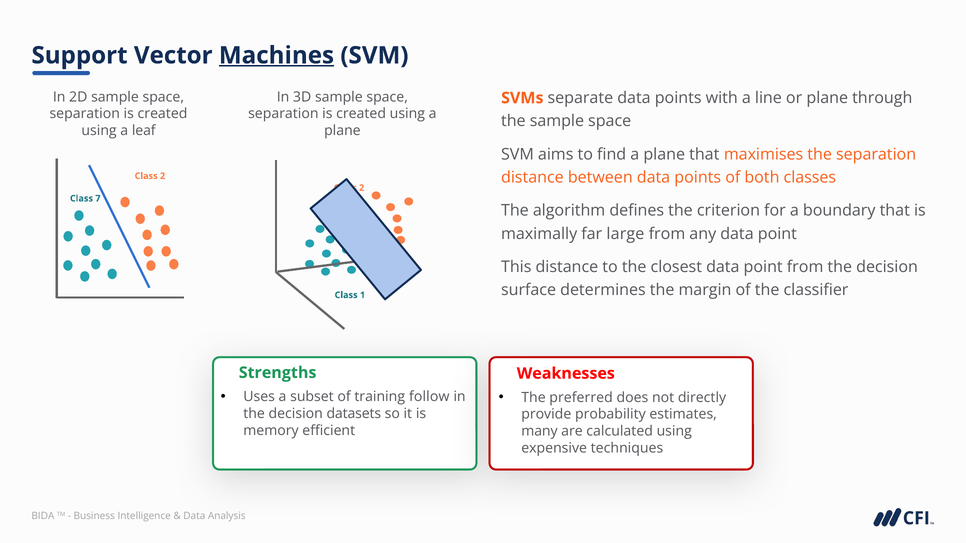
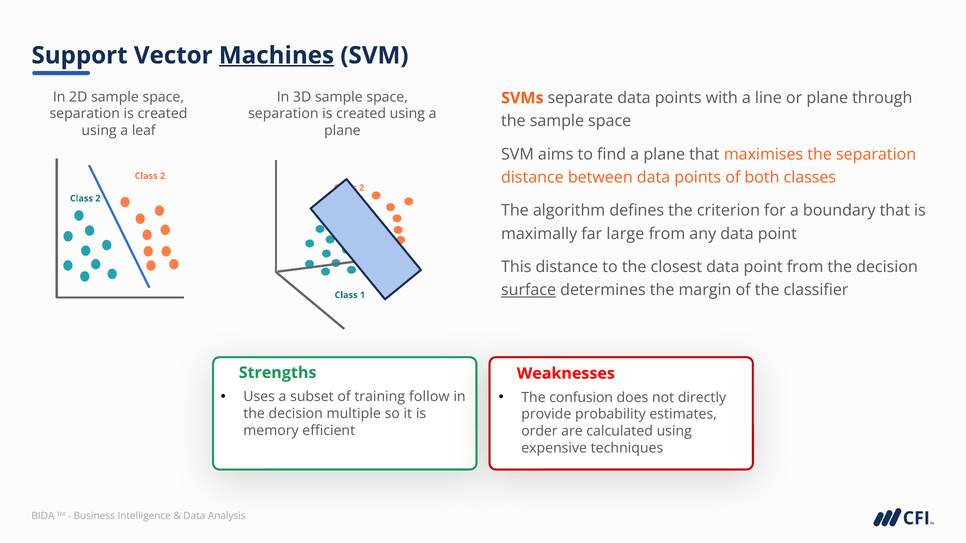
7: 7 -> 2 (98, 199)
surface underline: none -> present (529, 290)
preferred: preferred -> confusion (581, 398)
datasets: datasets -> multiple (354, 414)
many: many -> order (539, 432)
